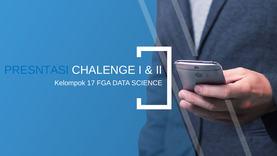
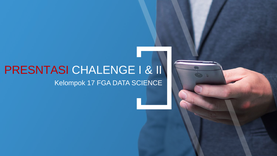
PRESNTASI colour: blue -> red (37, 70)
